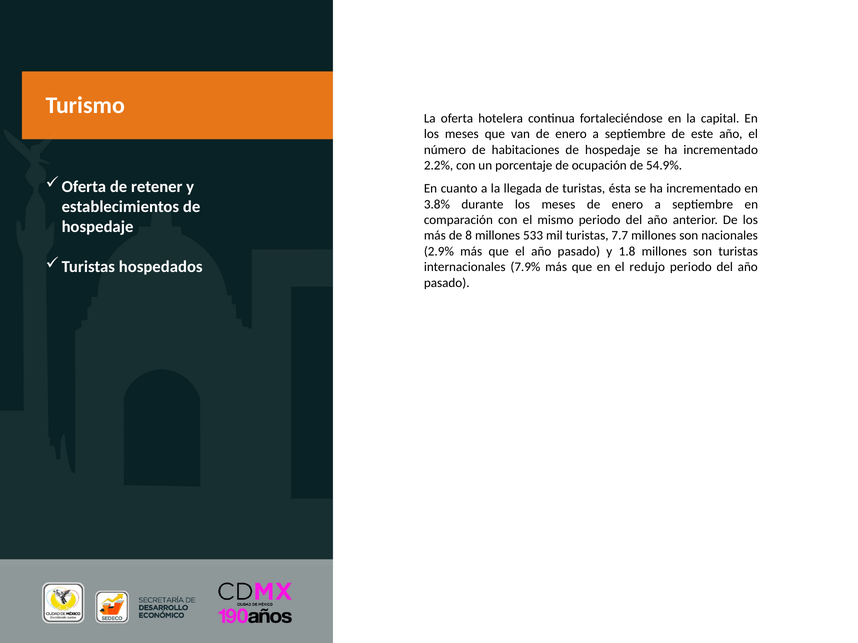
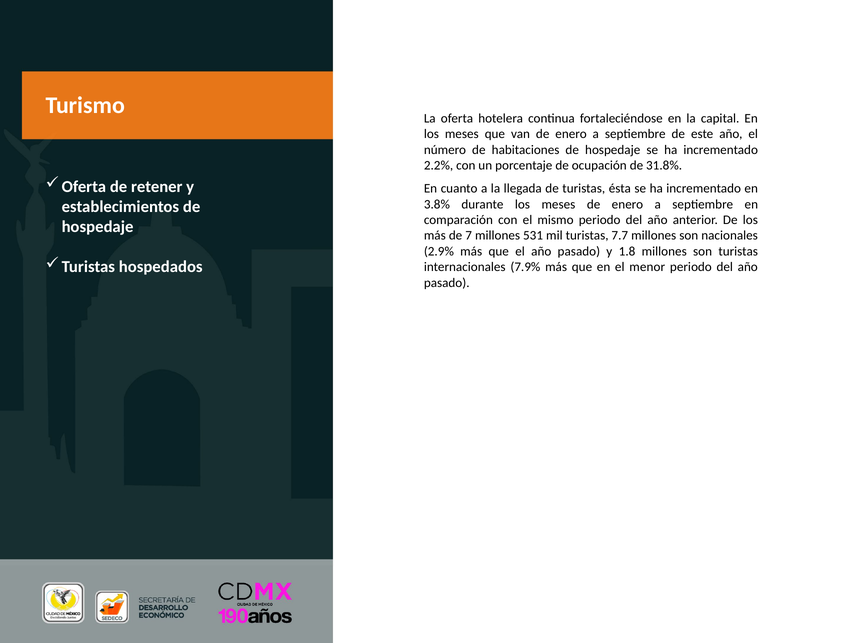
54.9%: 54.9% -> 31.8% (664, 166)
8: 8 -> 7 (469, 236)
533: 533 -> 531 (533, 236)
redujo: redujo -> menor (647, 267)
